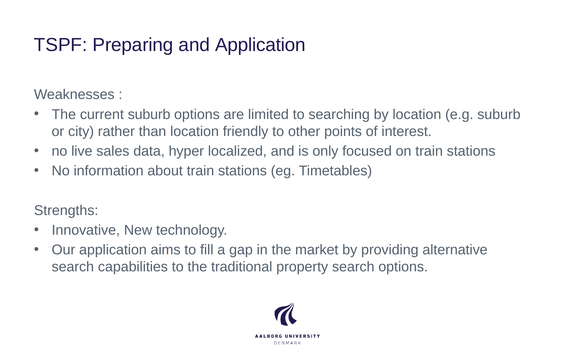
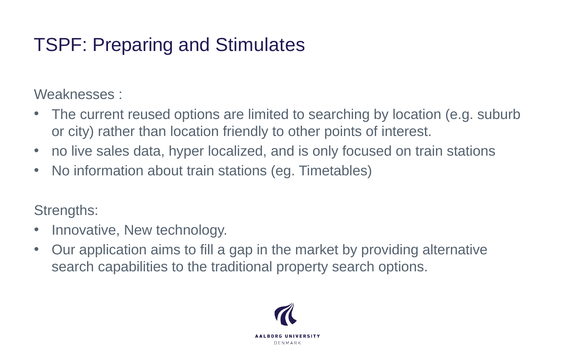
and Application: Application -> Stimulates (260, 45)
current suburb: suburb -> reused (149, 115)
